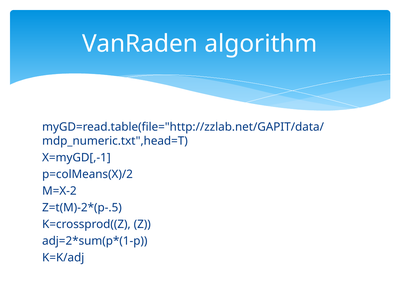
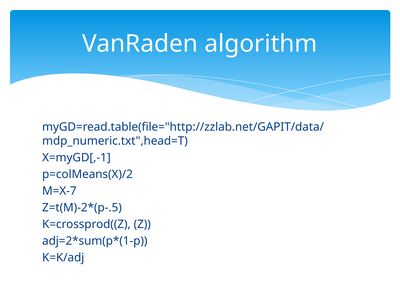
M=X-2: M=X-2 -> M=X-7 (59, 191)
